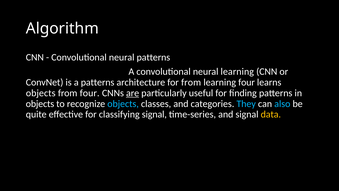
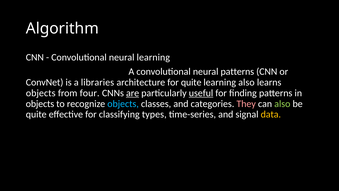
neural patterns: patterns -> learning (153, 57)
neural learning: learning -> patterns (237, 72)
a patterns: patterns -> libraries (97, 82)
for from: from -> quite (191, 82)
learning four: four -> also (246, 82)
useful underline: none -> present (201, 93)
They colour: light blue -> pink (246, 104)
also colour: light blue -> light green (282, 104)
classifying signal: signal -> types (154, 114)
